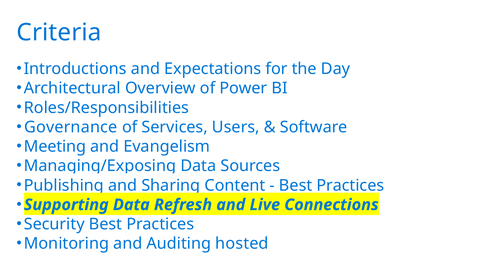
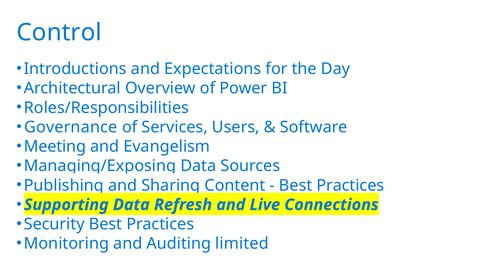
Criteria: Criteria -> Control (59, 32)
hosted: hosted -> limited (242, 244)
